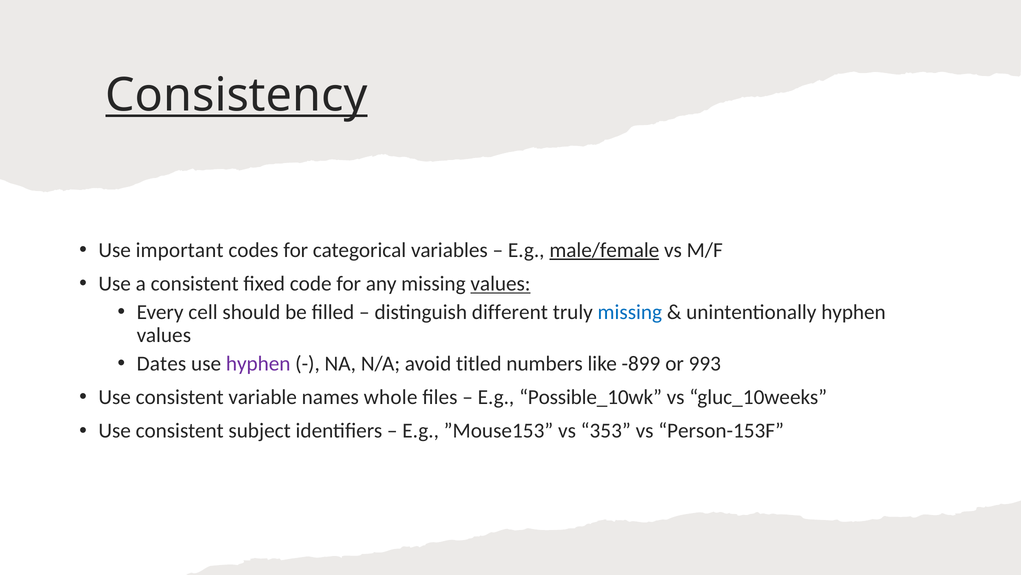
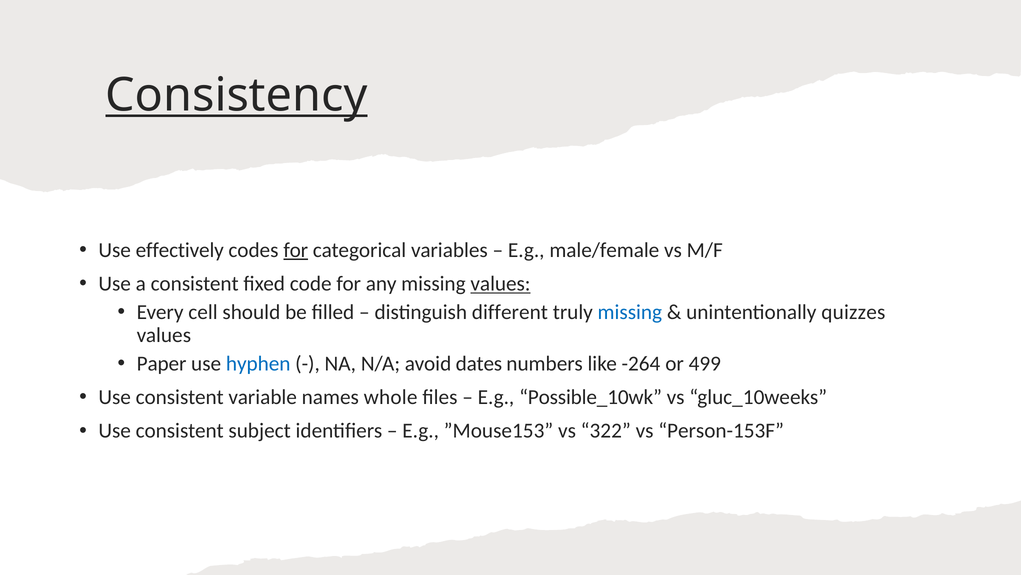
important: important -> effectively (180, 250)
for underline: none -> present (296, 250)
male/female underline: present -> none (604, 250)
unintentionally hyphen: hyphen -> quizzes (853, 312)
Dates: Dates -> Paper (162, 363)
hyphen colour: purple -> blue (258, 363)
titled: titled -> dates (479, 363)
-899: -899 -> -264 (641, 363)
993: 993 -> 499 (705, 363)
353: 353 -> 322 (606, 430)
